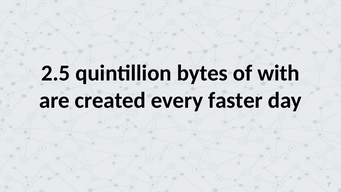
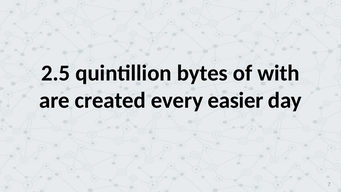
faster: faster -> easier (236, 100)
